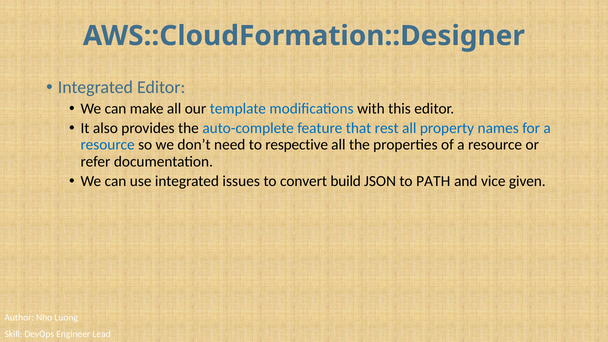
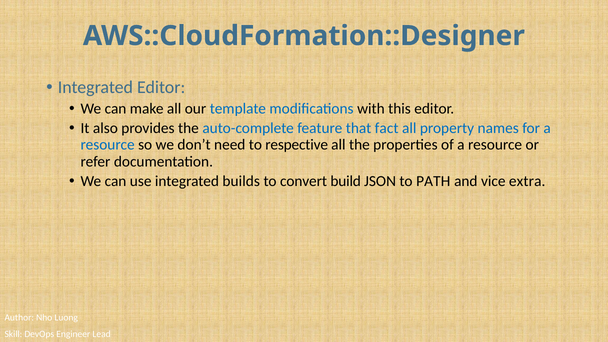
rest: rest -> fact (387, 128)
issues: issues -> builds (241, 181)
given: given -> extra (527, 181)
